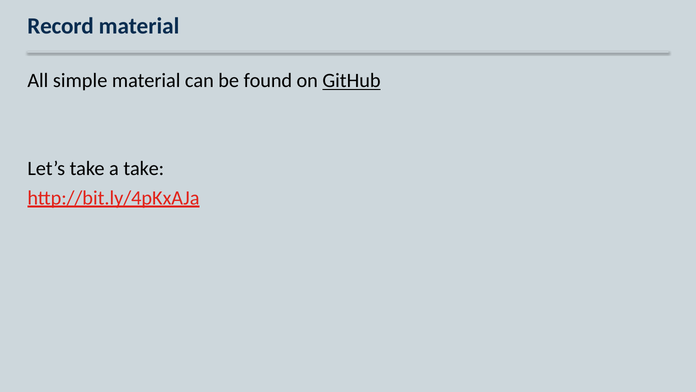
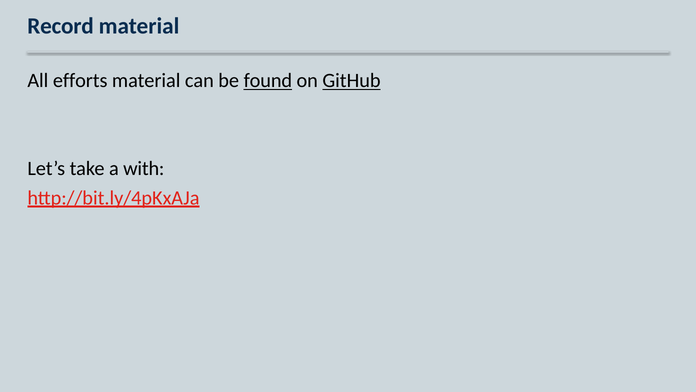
simple: simple -> efforts (80, 81)
found underline: none -> present (268, 81)
a take: take -> with (144, 168)
